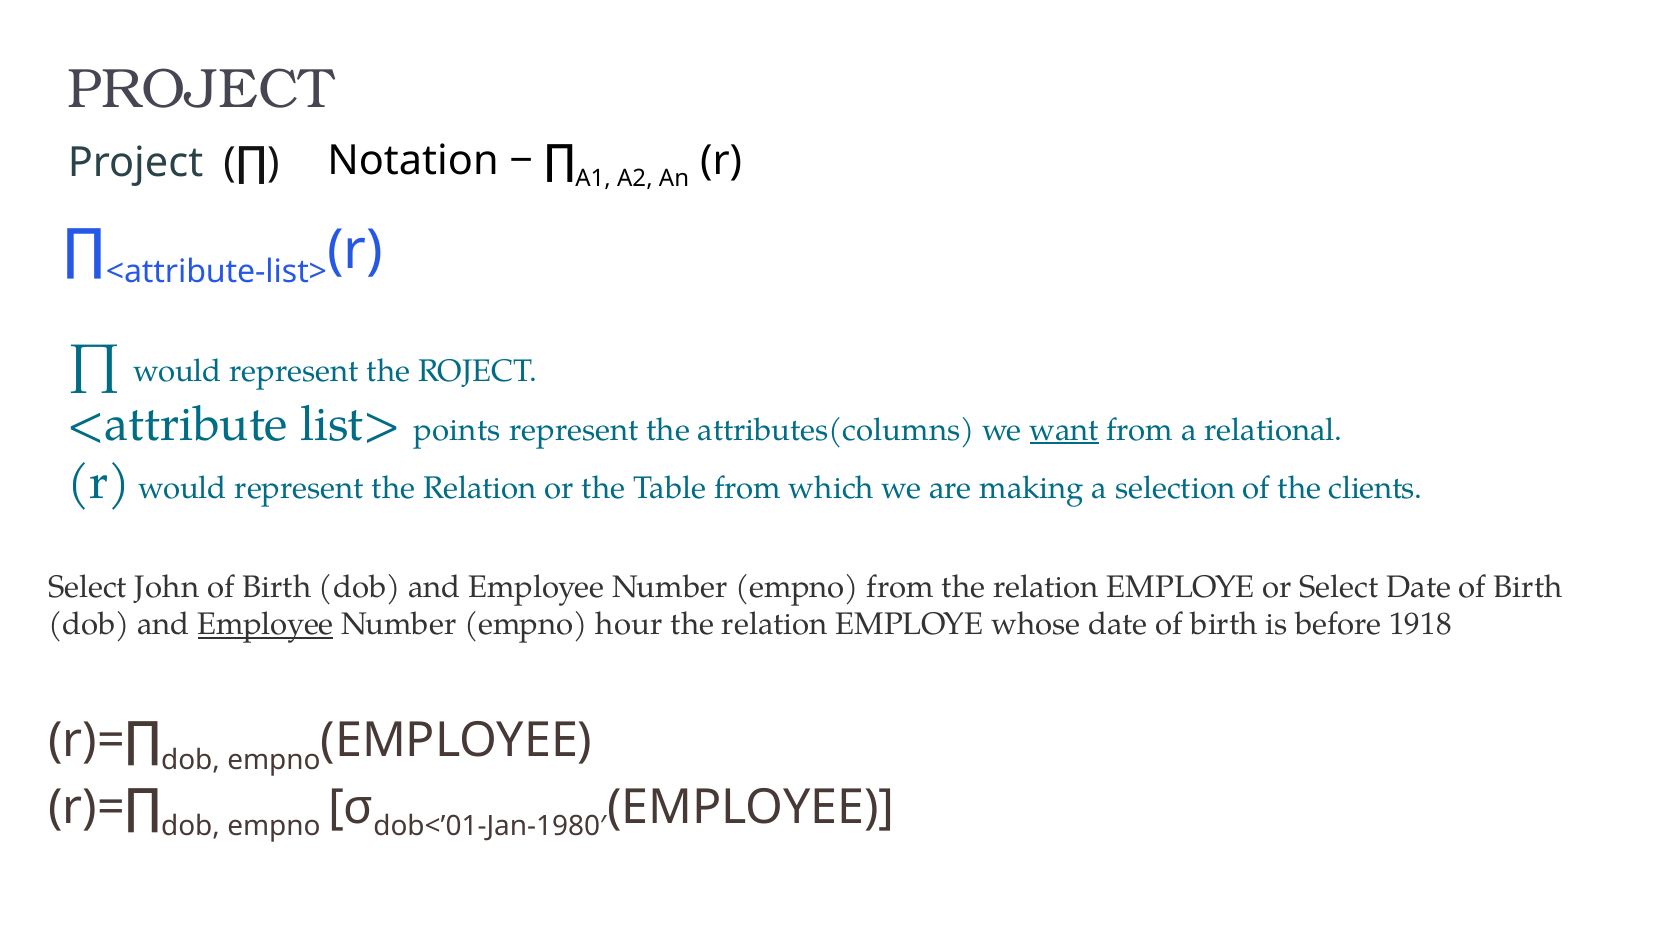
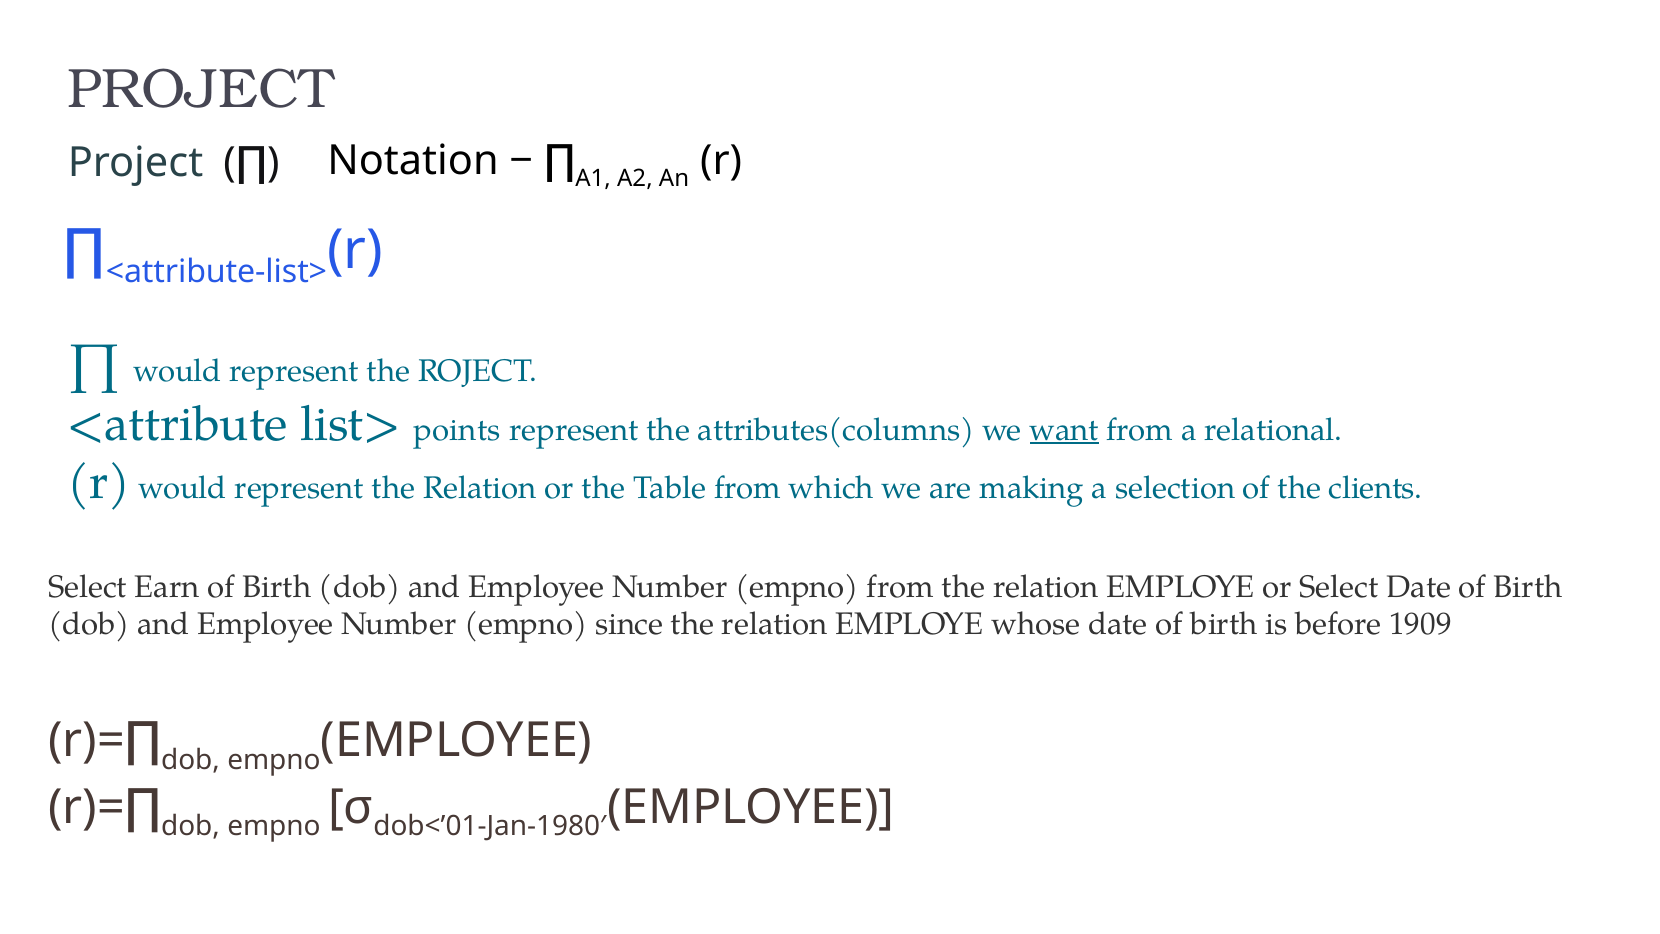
John: John -> Earn (167, 587)
Employee underline: present -> none (266, 625)
hour: hour -> since (629, 625)
1918: 1918 -> 1909 (1421, 625)
